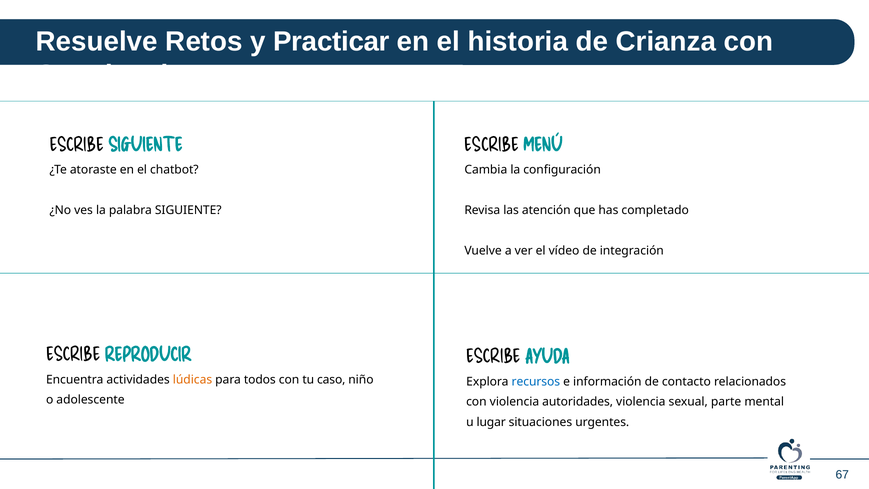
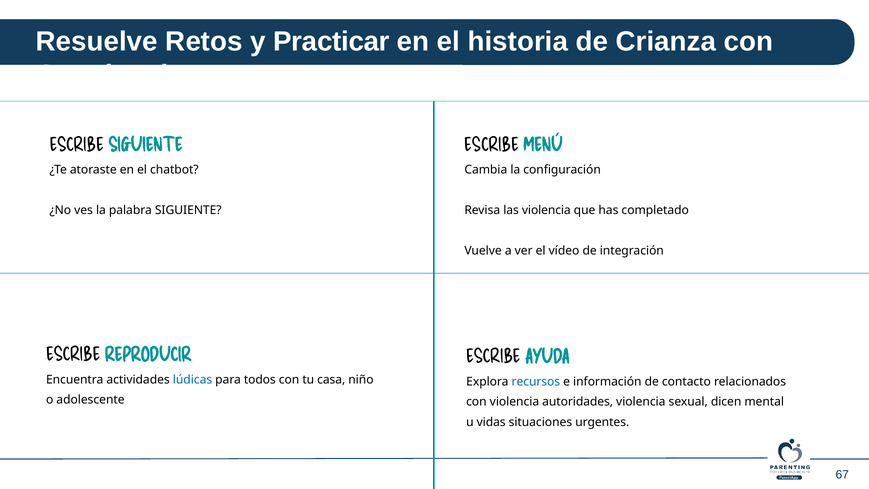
las atención: atención -> violencia (546, 210)
lúdicas colour: orange -> blue (192, 380)
caso: caso -> casa (331, 380)
parte: parte -> dicen (726, 402)
lugar: lugar -> vidas (491, 422)
